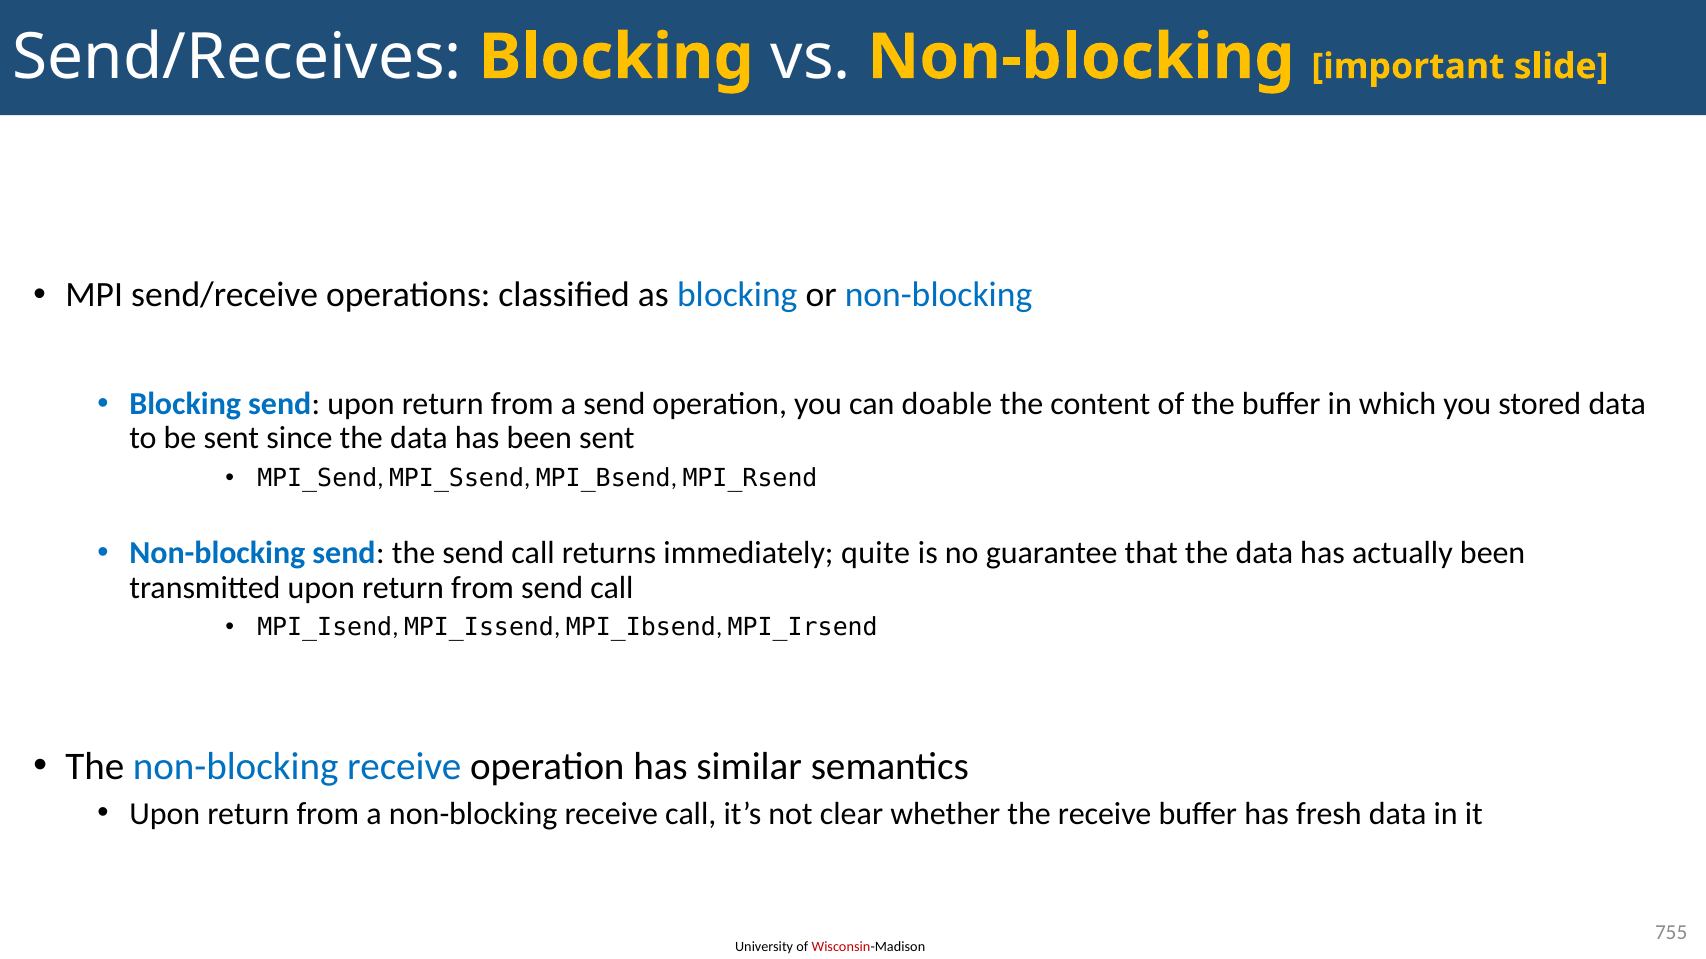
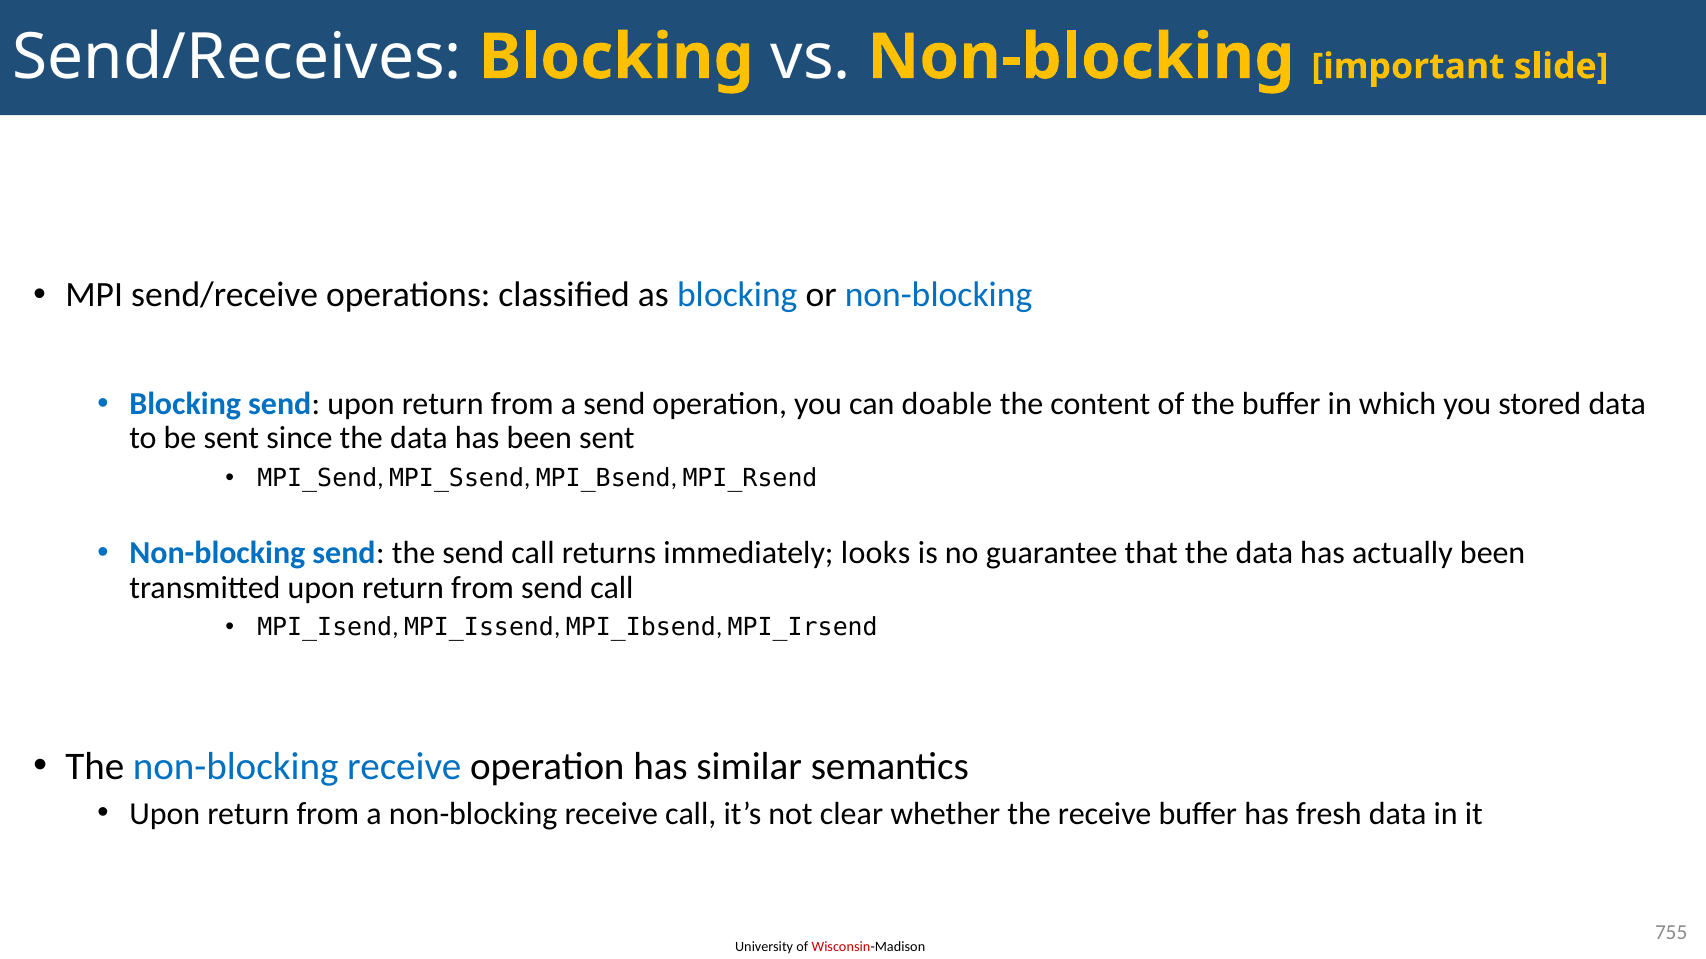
quite: quite -> looks (876, 554)
